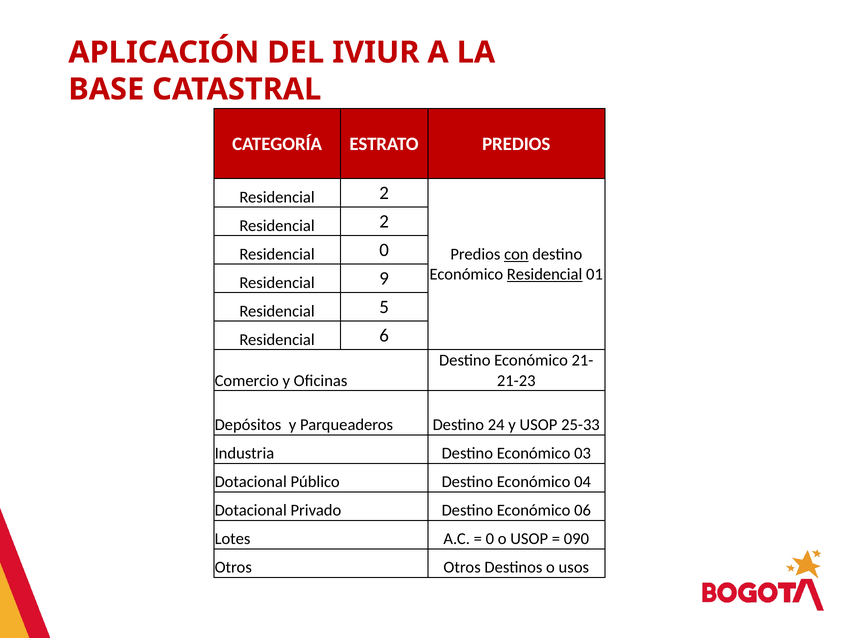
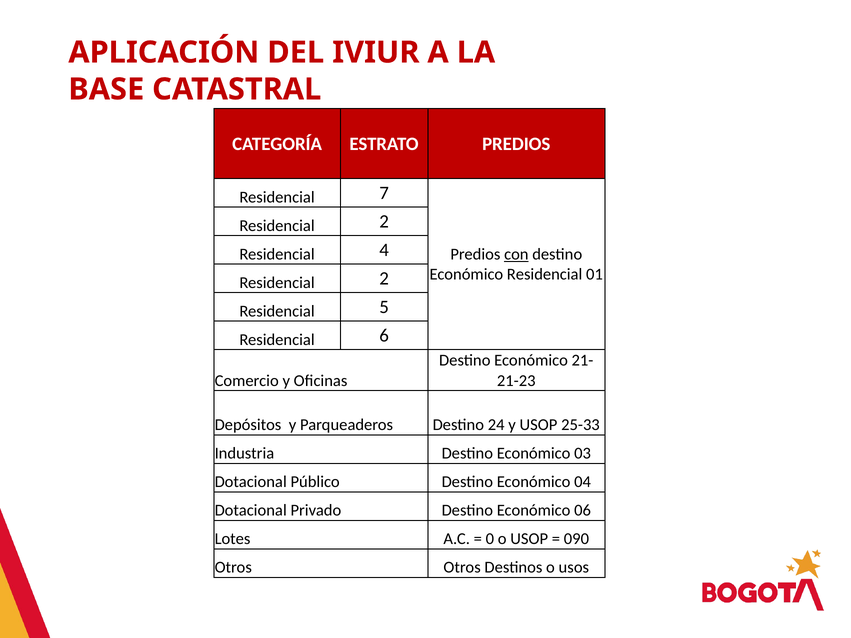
2: 2 -> 7 (384, 193)
Residencial 0: 0 -> 4 (384, 250)
Residencial underline: present -> none (545, 275)
9: 9 -> 2 (384, 279)
